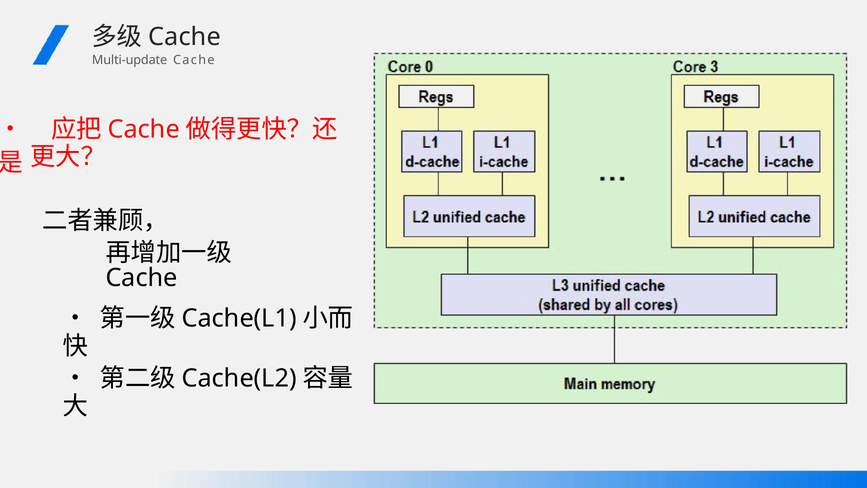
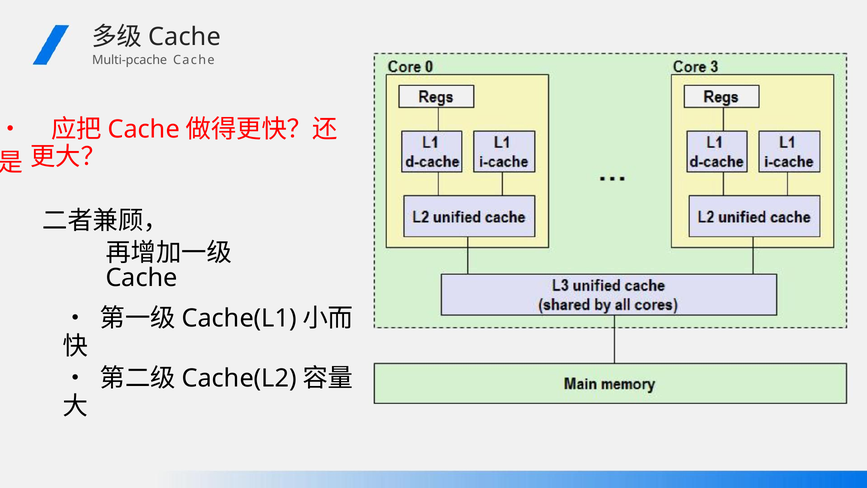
Multi-update: Multi-update -> Multi-pcache (130, 60)
